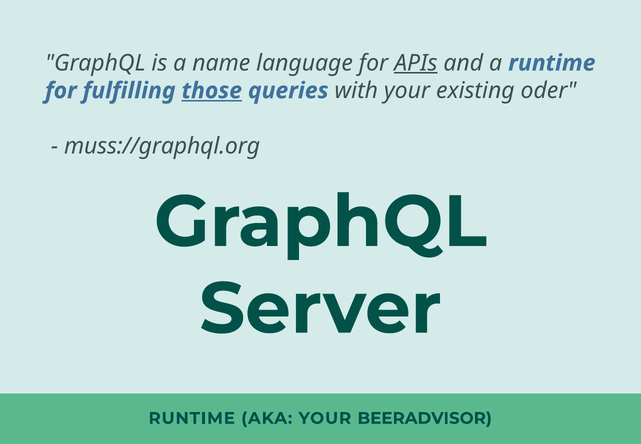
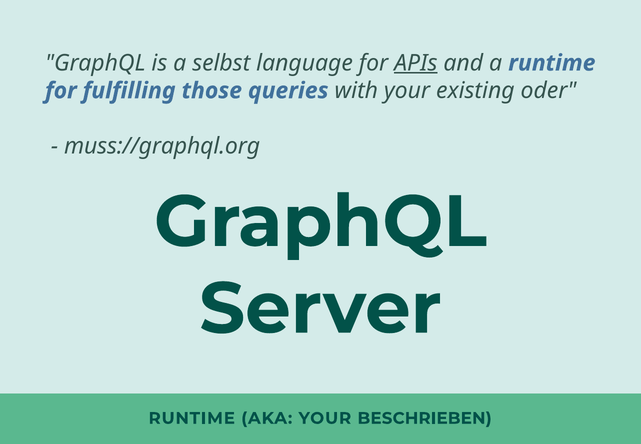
name: name -> selbst (221, 63)
those underline: present -> none (212, 91)
BEERADVISOR: BEERADVISOR -> BESCHRIEBEN (425, 418)
